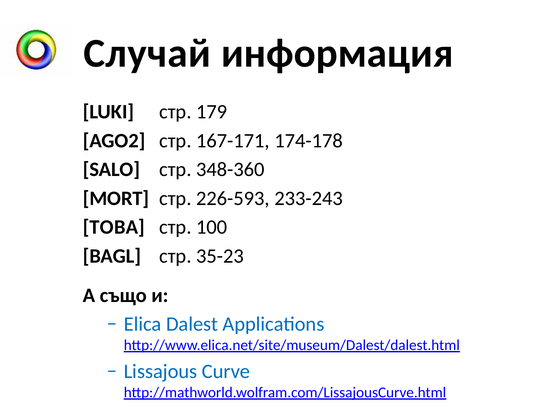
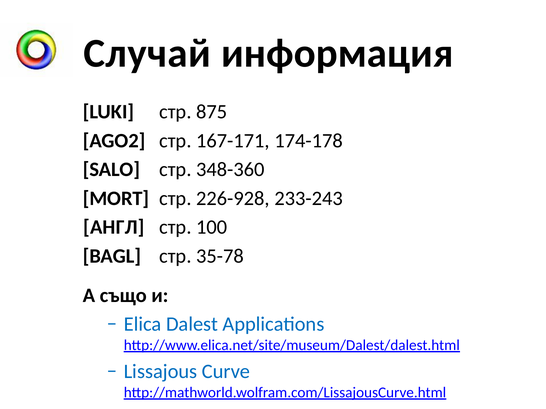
179: 179 -> 875 (212, 112)
226-593: 226-593 -> 226-928 (233, 199)
ТОВА: ТОВА -> АНГЛ (114, 227)
35-23: 35-23 -> 35-78 (220, 256)
